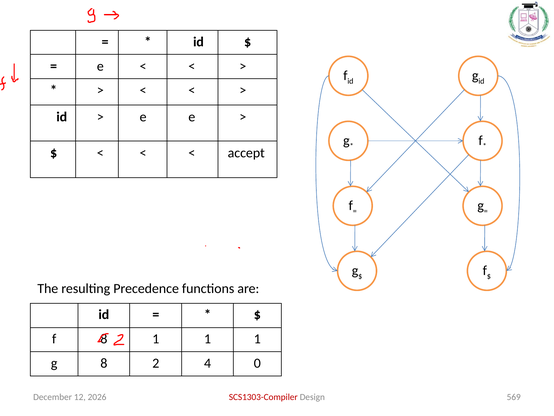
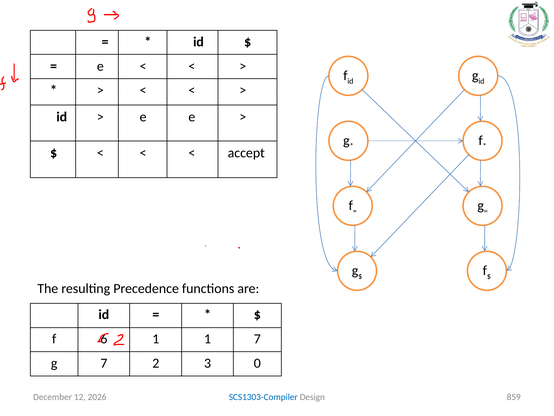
f 8: 8 -> 6 (104, 339)
1 1 1: 1 -> 7 (257, 339)
g 8: 8 -> 7 (104, 363)
4: 4 -> 3 (208, 363)
SCS1303-Compiler colour: red -> blue (263, 397)
569: 569 -> 859 (514, 397)
